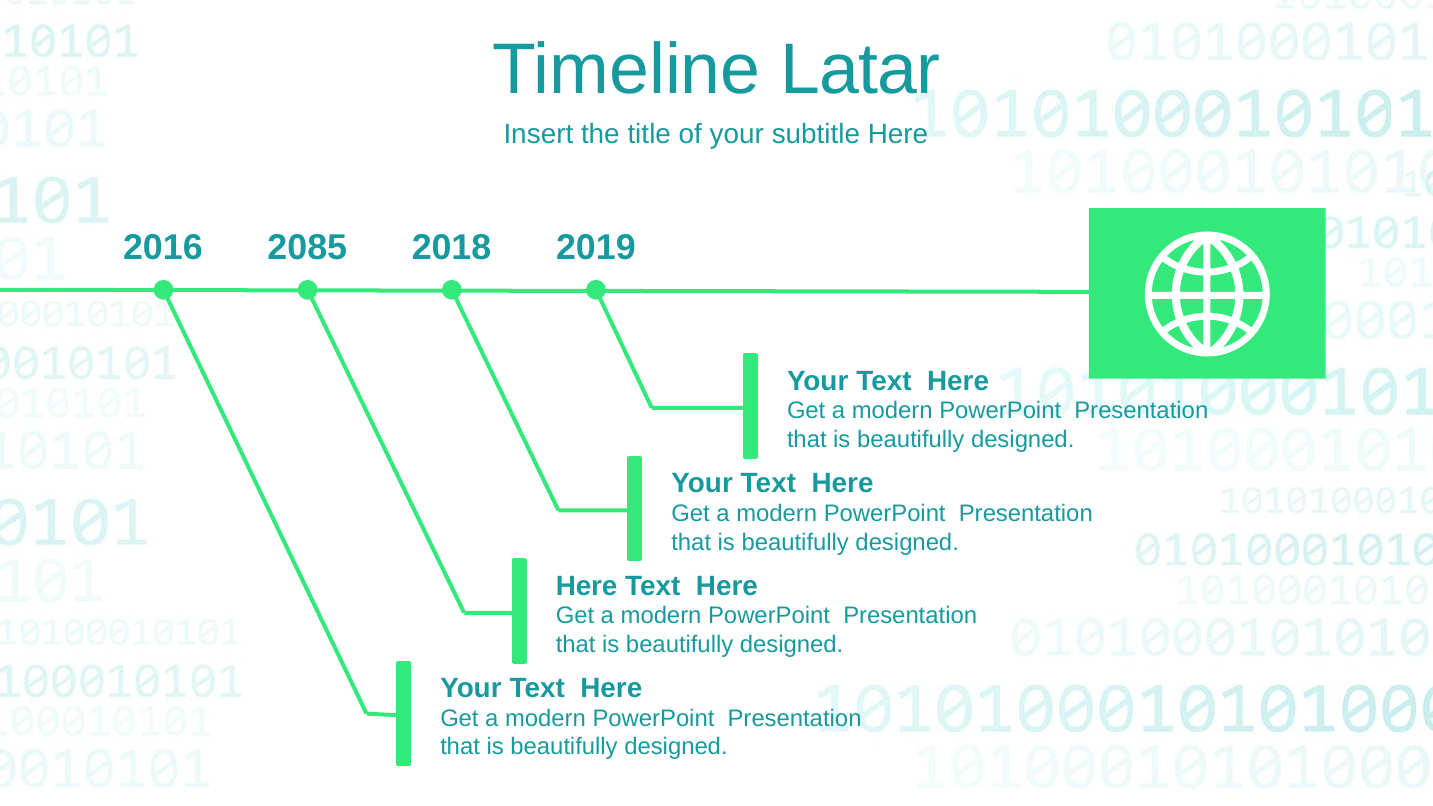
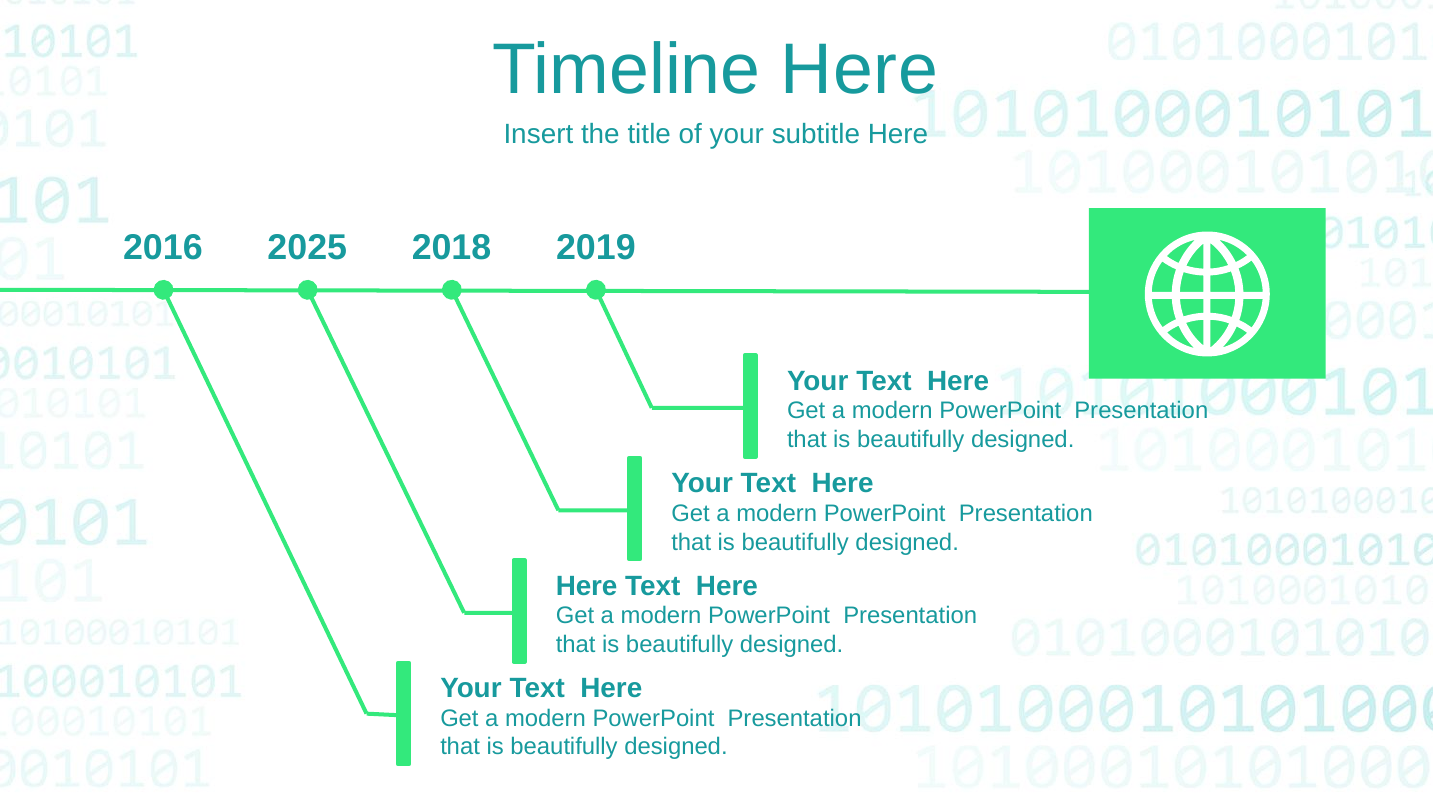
Timeline Latar: Latar -> Here (859, 69)
2085: 2085 -> 2025 (307, 248)
